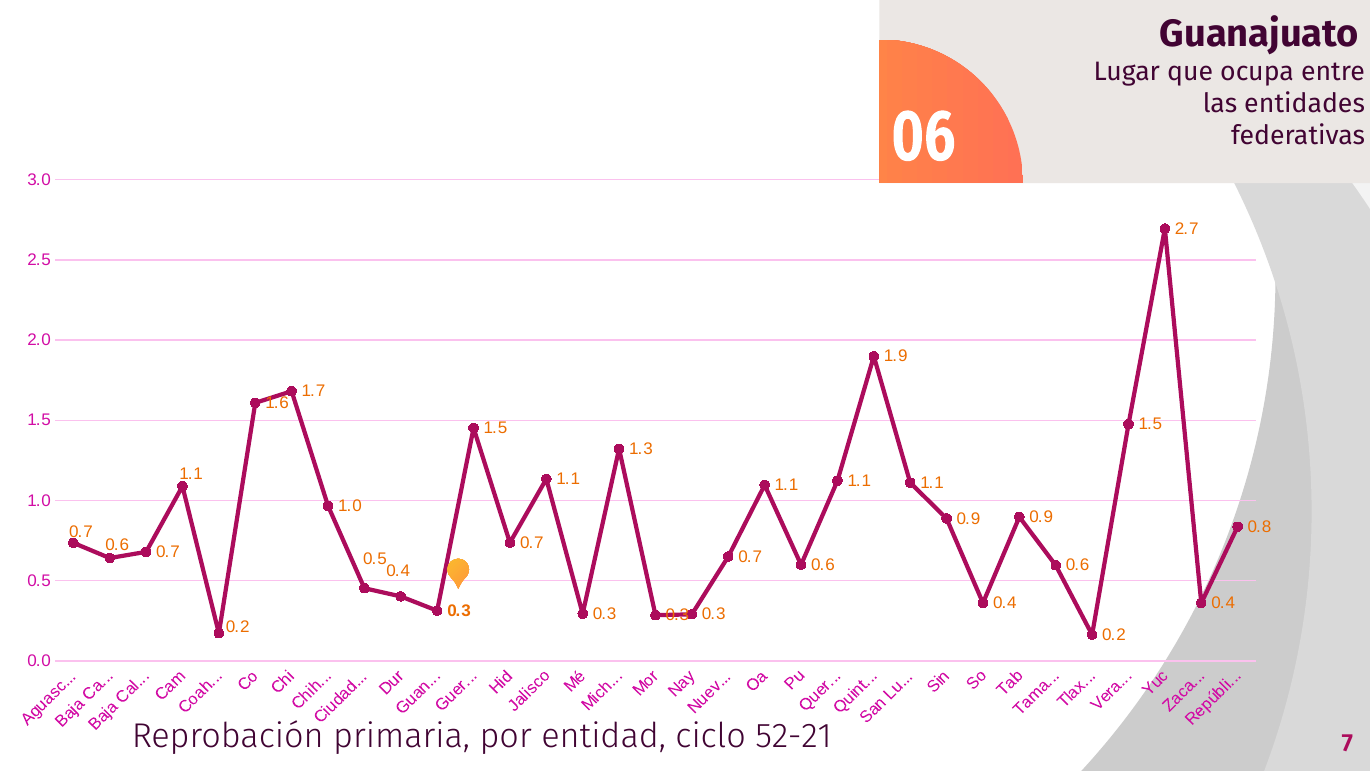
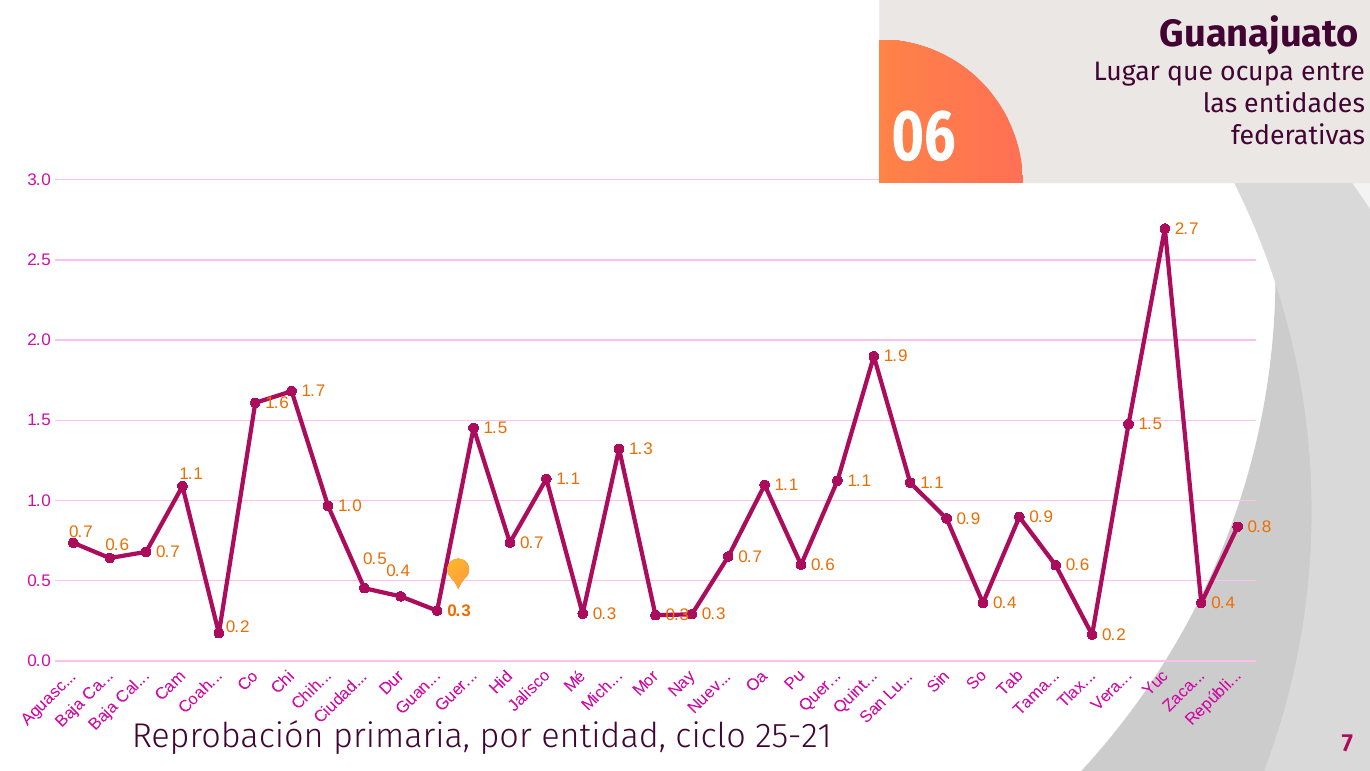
52-21: 52-21 -> 25-21 (794, 736)
